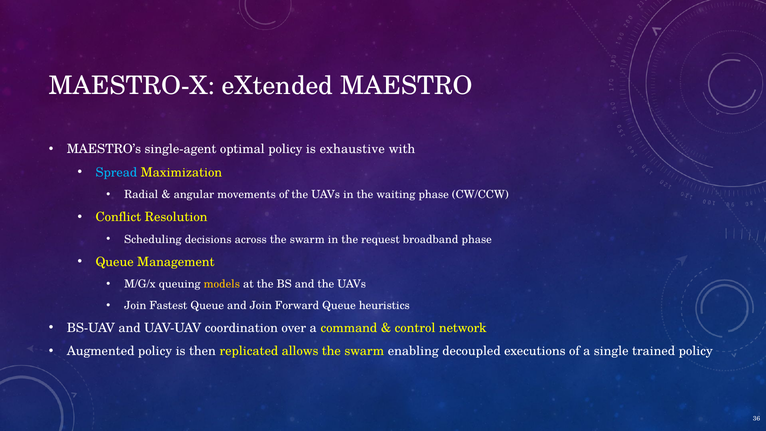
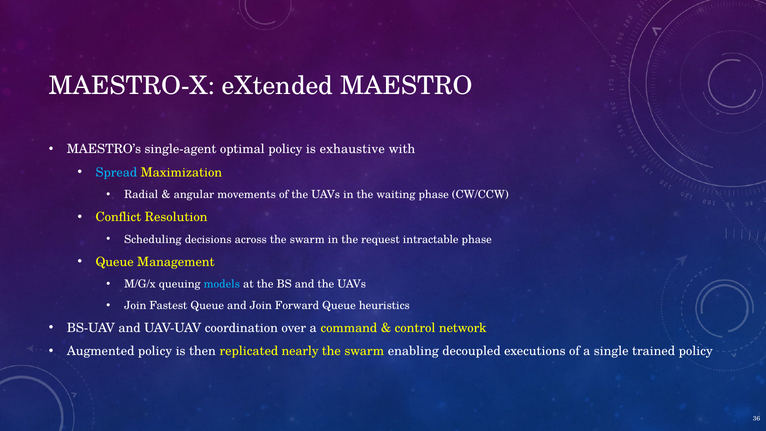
broadband: broadband -> intractable (431, 239)
models colour: yellow -> light blue (222, 284)
allows: allows -> nearly (300, 351)
